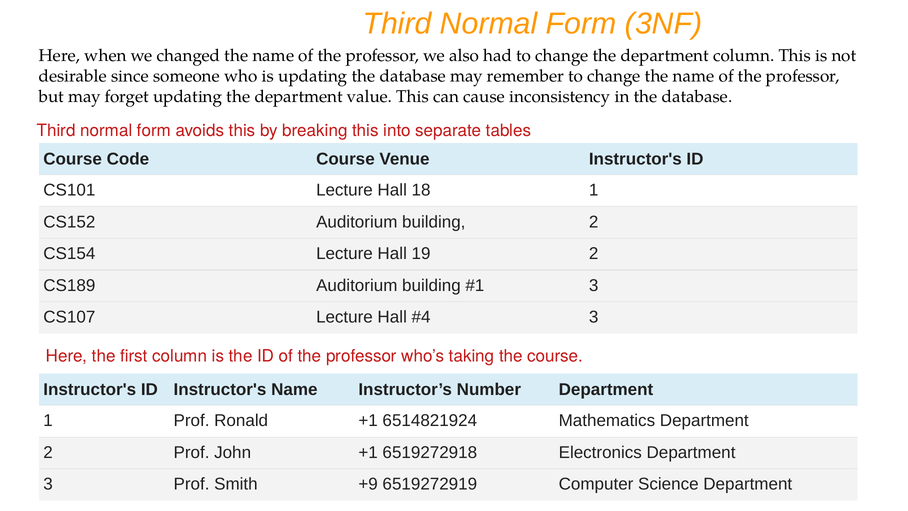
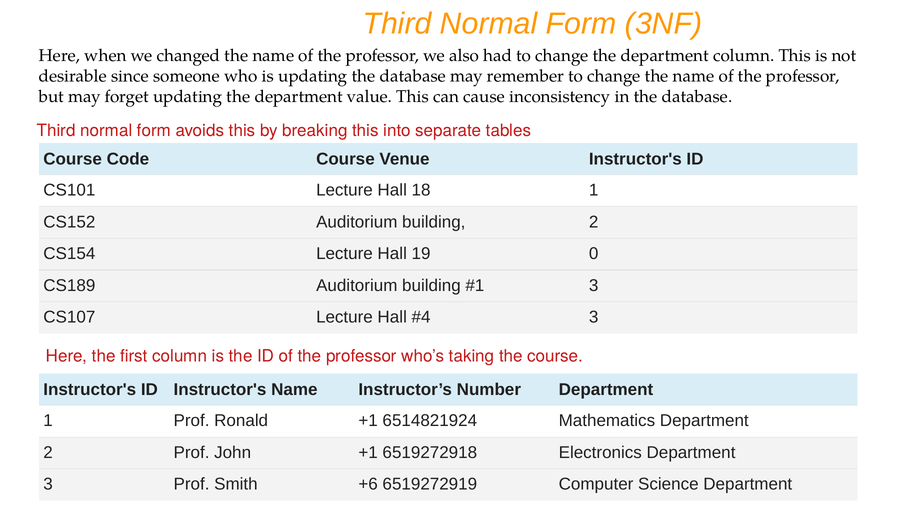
19 2: 2 -> 0 (594, 254)
+9: +9 -> +6 (368, 484)
